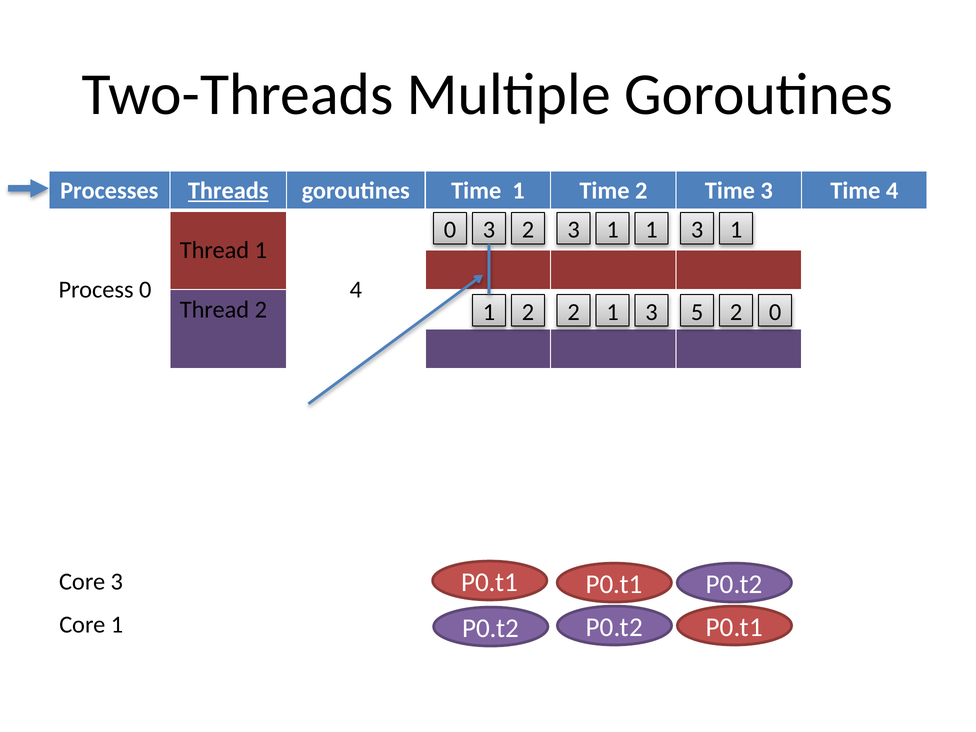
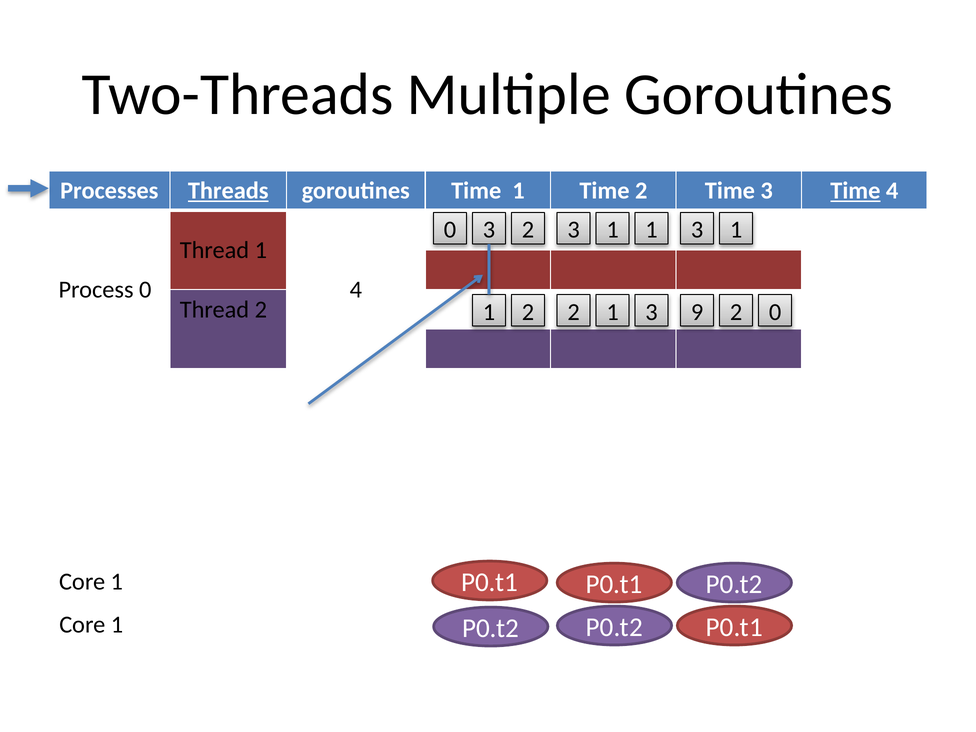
Time underline: none -> present (855, 191)
5: 5 -> 9 (697, 312)
3: 3 -> 1 (117, 582)
